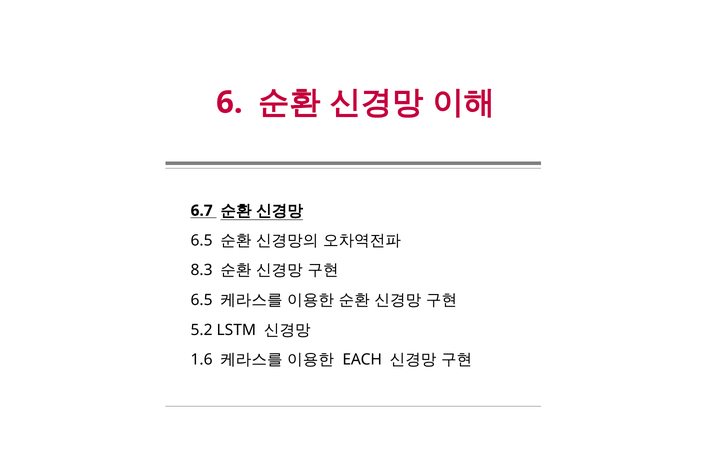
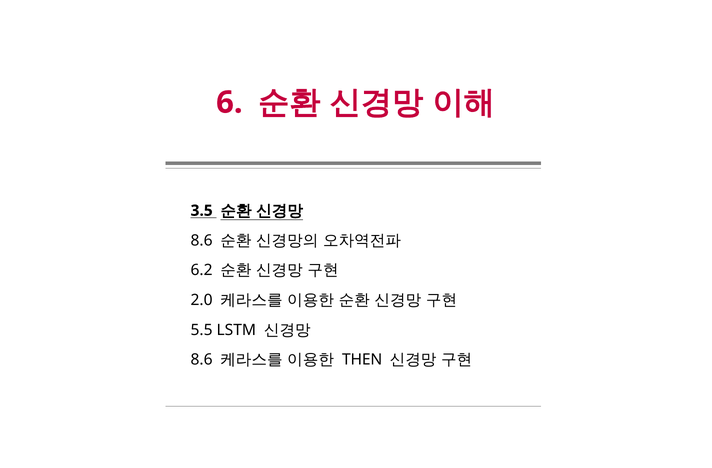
6.7: 6.7 -> 3.5 (202, 210)
6.5: 6.5 -> 8.6 (202, 240)
8.3: 8.3 -> 6.2 (202, 270)
6.5: 6.5 -> 2.0 (202, 300)
5.2: 5.2 -> 5.5 (202, 330)
1.6: 1.6 -> 8.6 (202, 359)
EACH: EACH -> THEN (362, 359)
